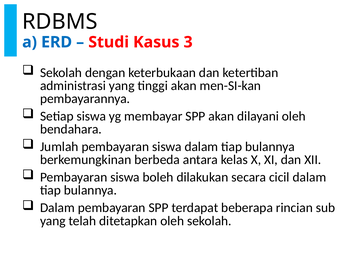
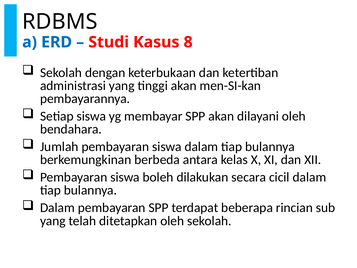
3: 3 -> 8 (188, 42)
